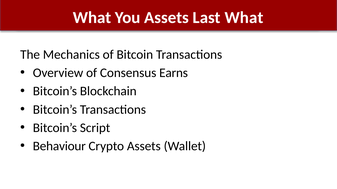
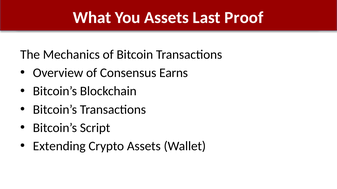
Last What: What -> Proof (244, 18)
Behaviour: Behaviour -> Extending (59, 147)
